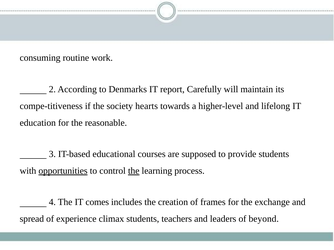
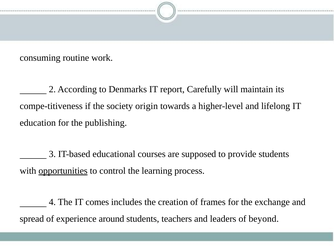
hearts: hearts -> origin (147, 106)
reasonable: reasonable -> publishing (106, 123)
the underline: present -> none (134, 171)
climax: climax -> around (112, 219)
